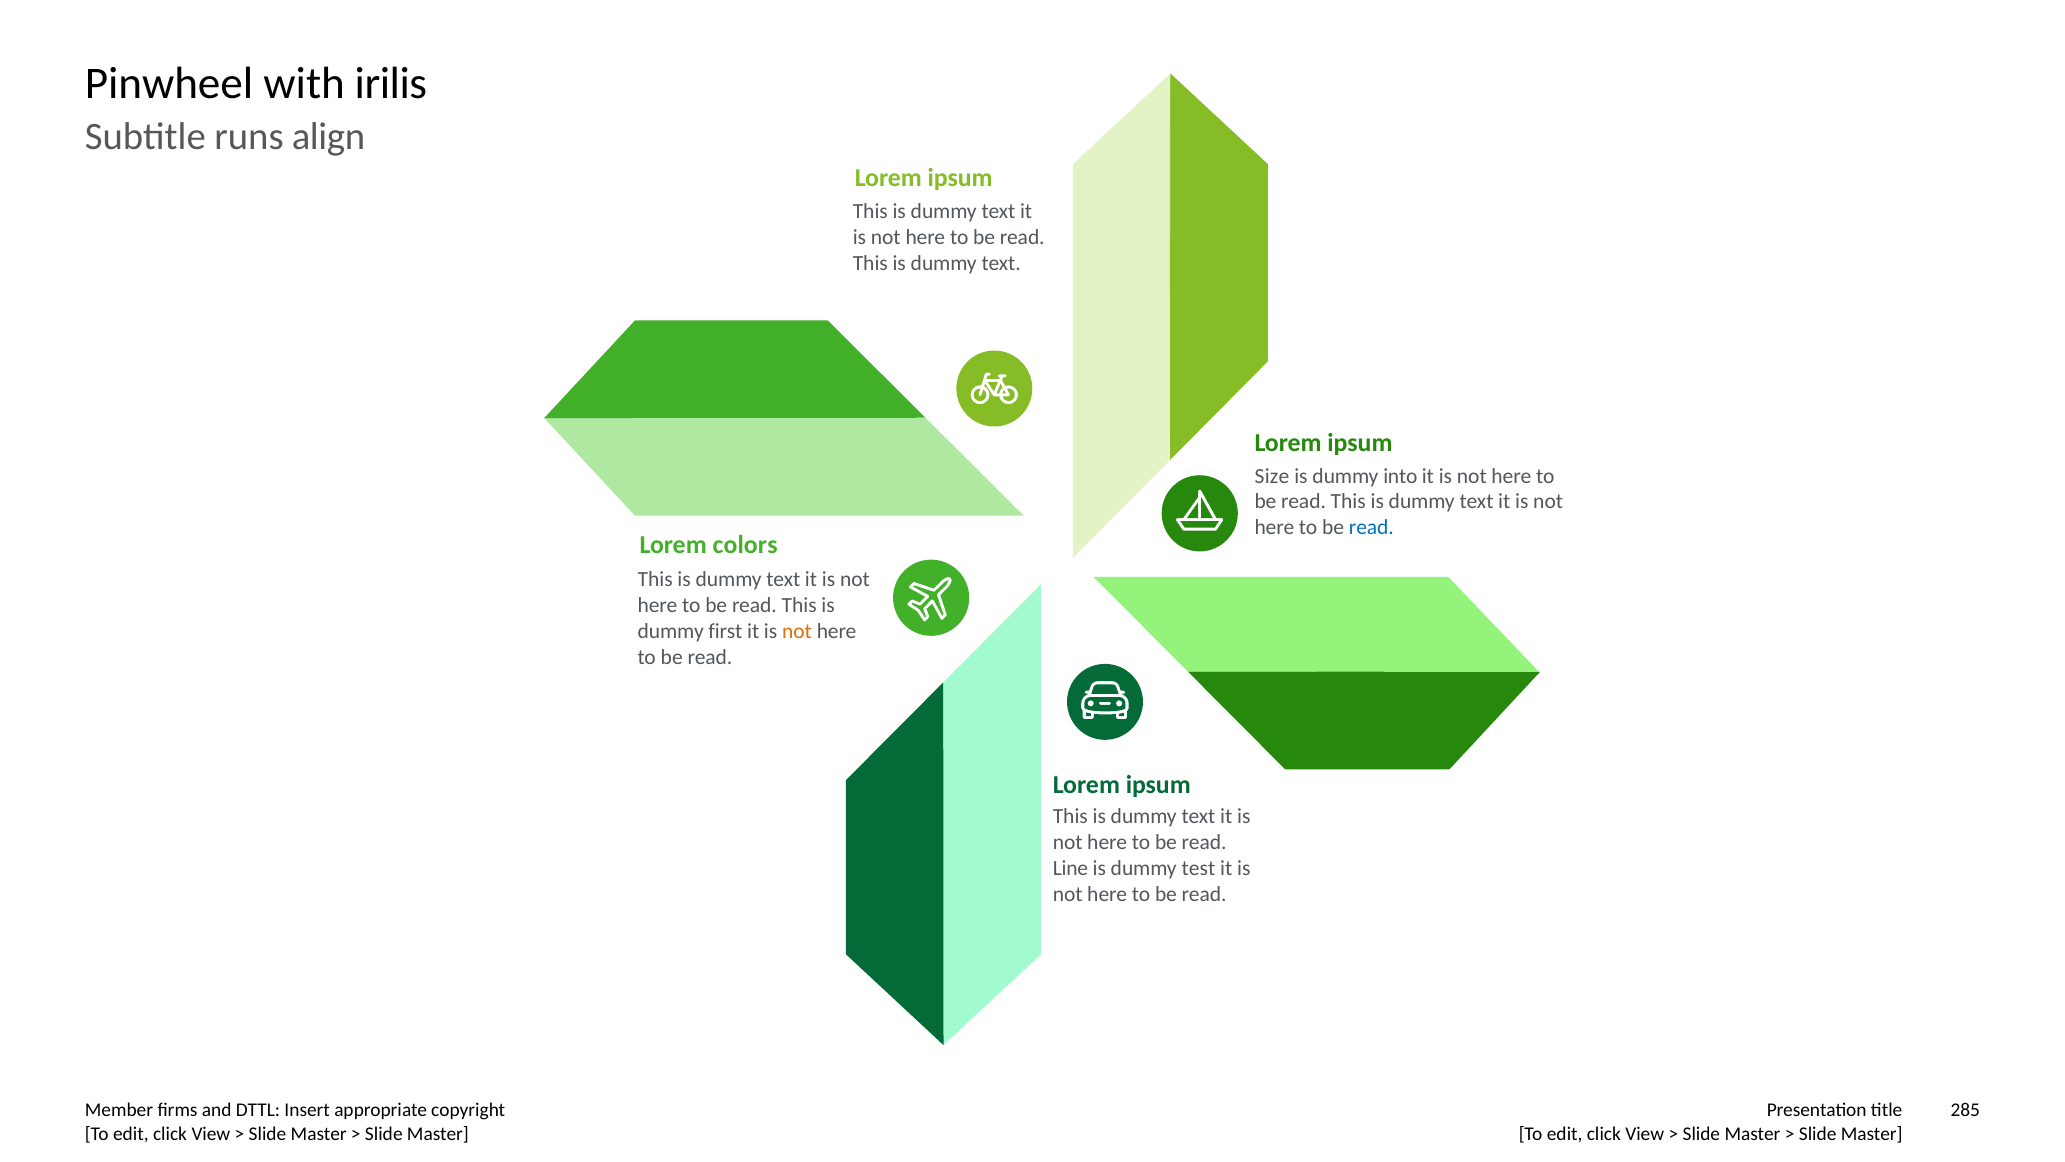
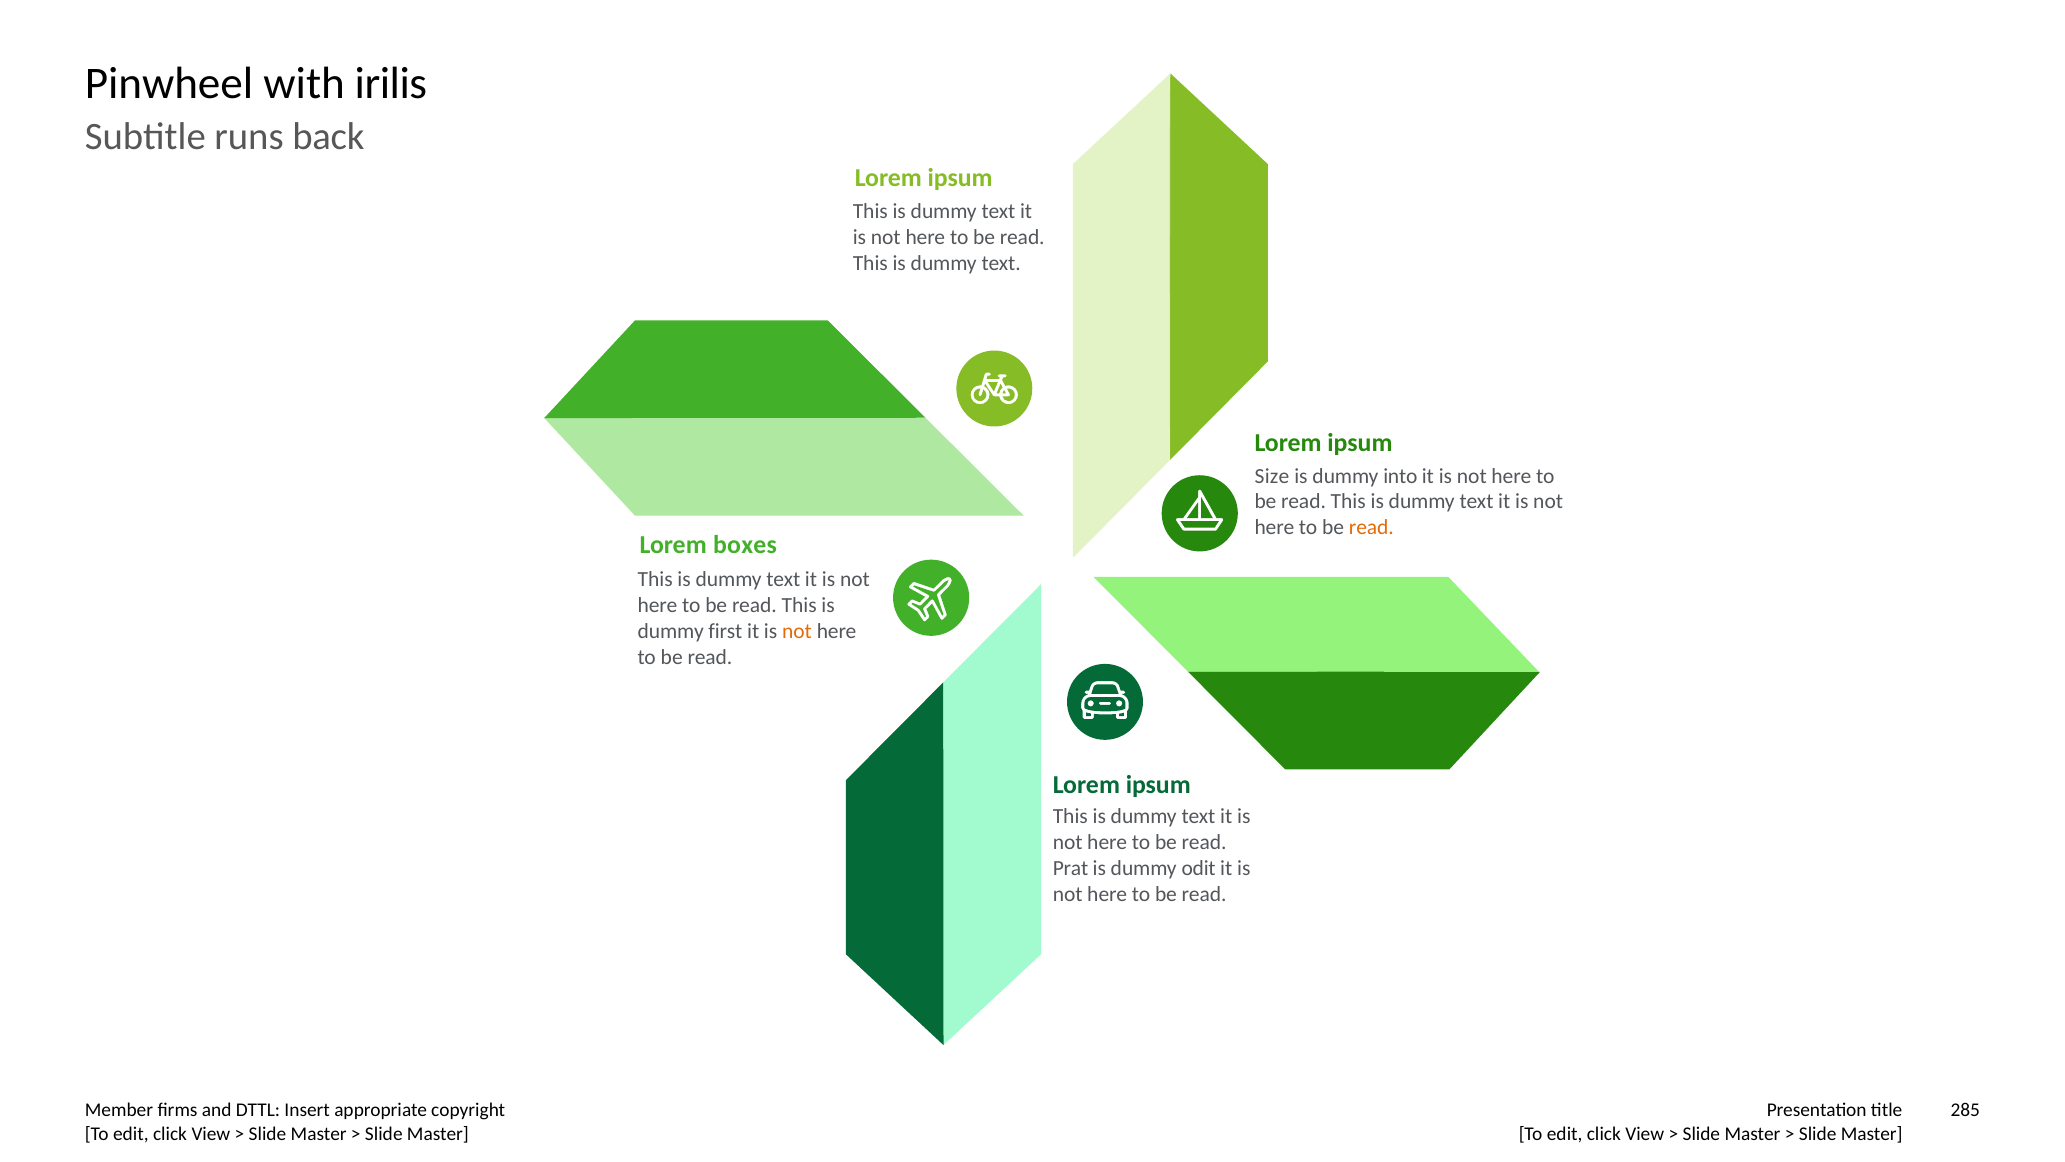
align: align -> back (328, 136)
read colour: blue -> orange (1371, 527)
colors: colors -> boxes (745, 545)
Line: Line -> Prat (1071, 868)
test: test -> odit (1199, 868)
